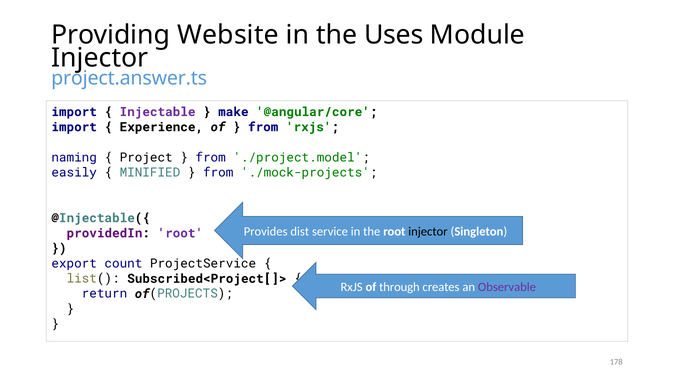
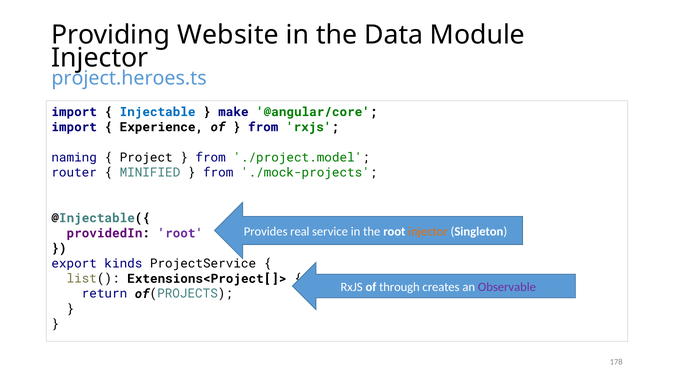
Uses: Uses -> Data (394, 35)
project.answer.ts: project.answer.ts -> project.heroes.ts (129, 78)
Injectable colour: purple -> blue (158, 112)
easily: easily -> router (74, 173)
dist: dist -> real (300, 231)
injector colour: black -> orange (428, 231)
count: count -> kinds (123, 264)
Subscribed<Project[]>: Subscribed<Project[]> -> Extensions<Project[]> (207, 279)
